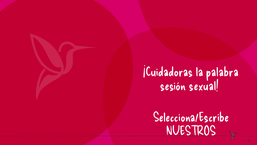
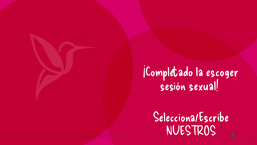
¡Cuidadoras: ¡Cuidadoras -> ¡Completado (168, 72)
palabra: palabra -> escoger (222, 72)
